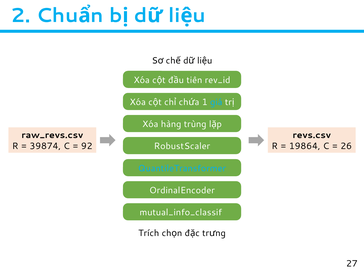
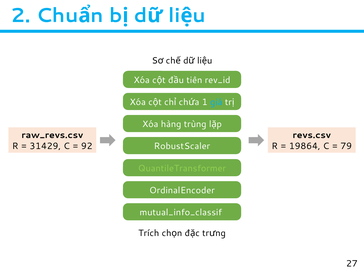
39874: 39874 -> 31429 (45, 146)
26: 26 -> 79 (346, 146)
QuantileTransformer colour: light blue -> light green (182, 168)
